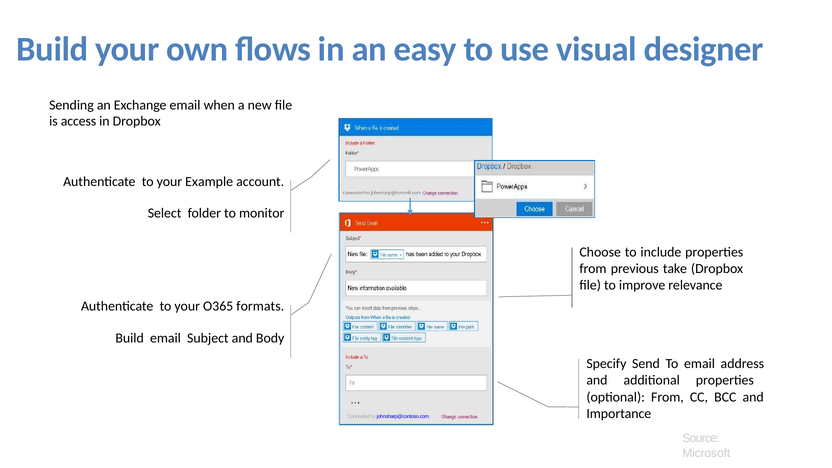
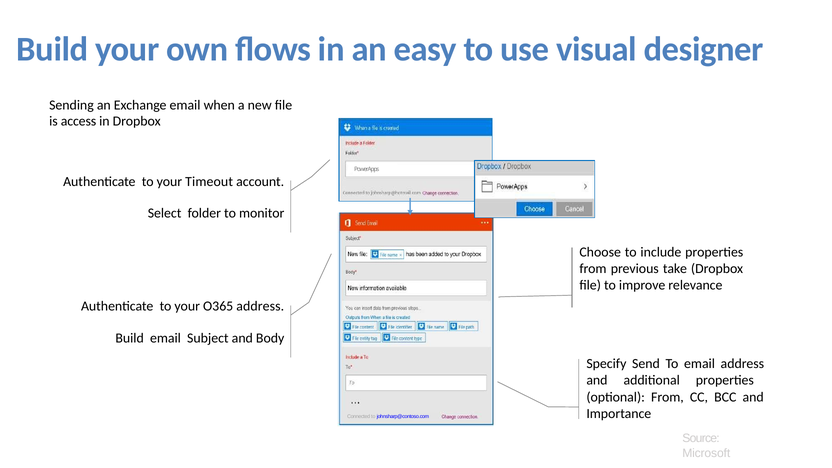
Example: Example -> Timeout (209, 181)
O365 formats: formats -> address (260, 306)
